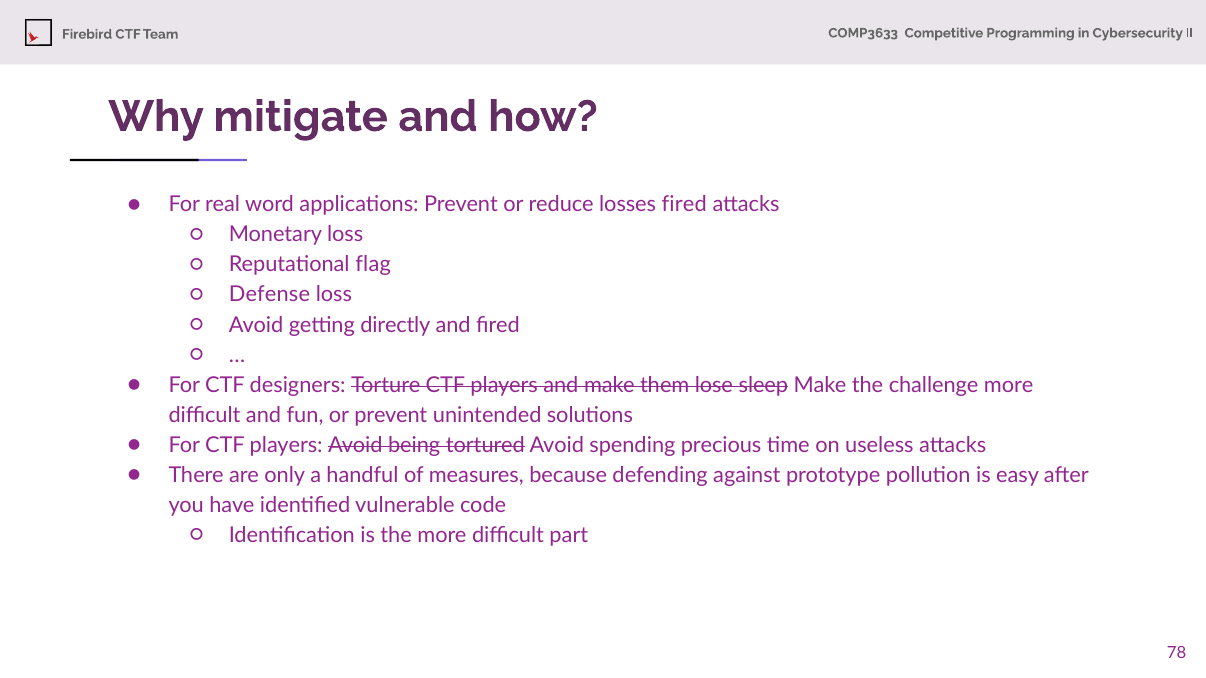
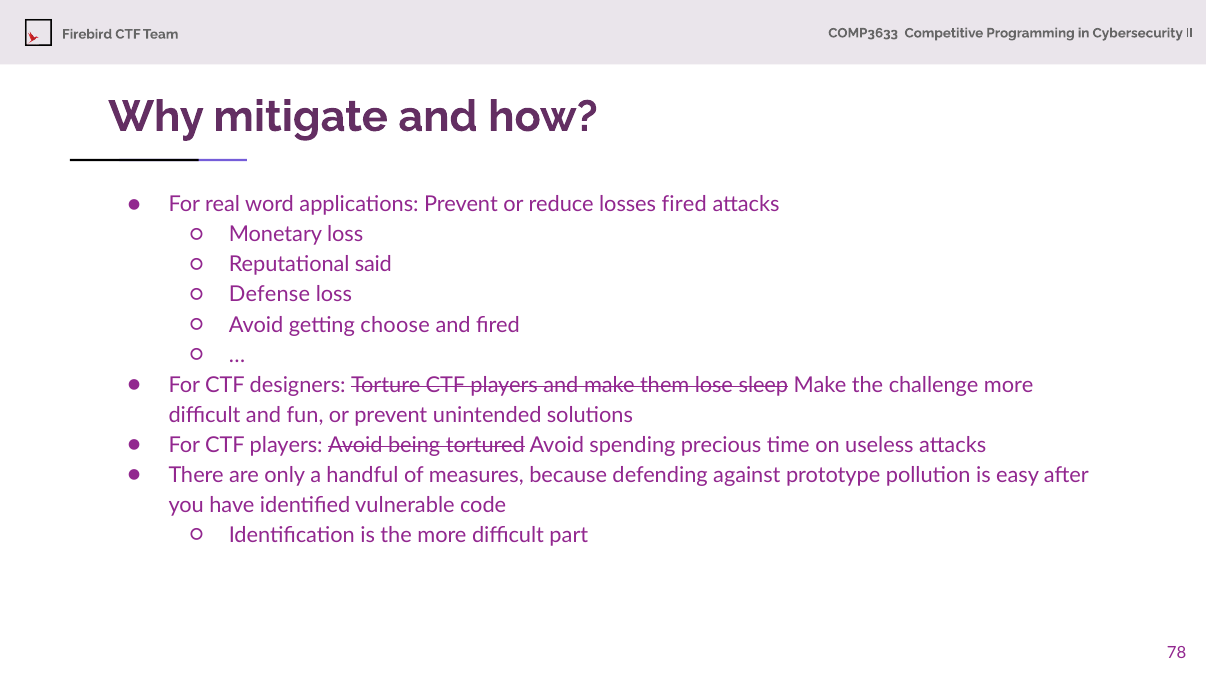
flag: flag -> said (373, 265)
directly: directly -> choose (395, 325)
